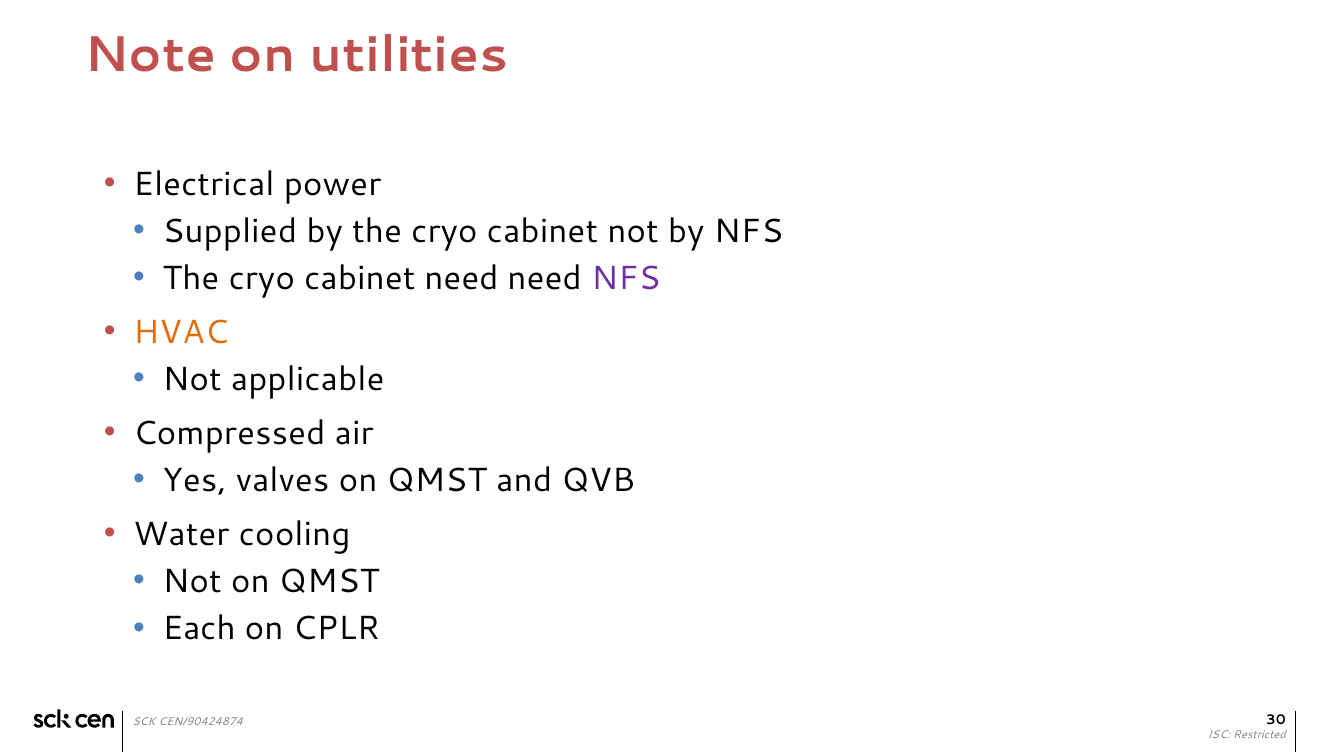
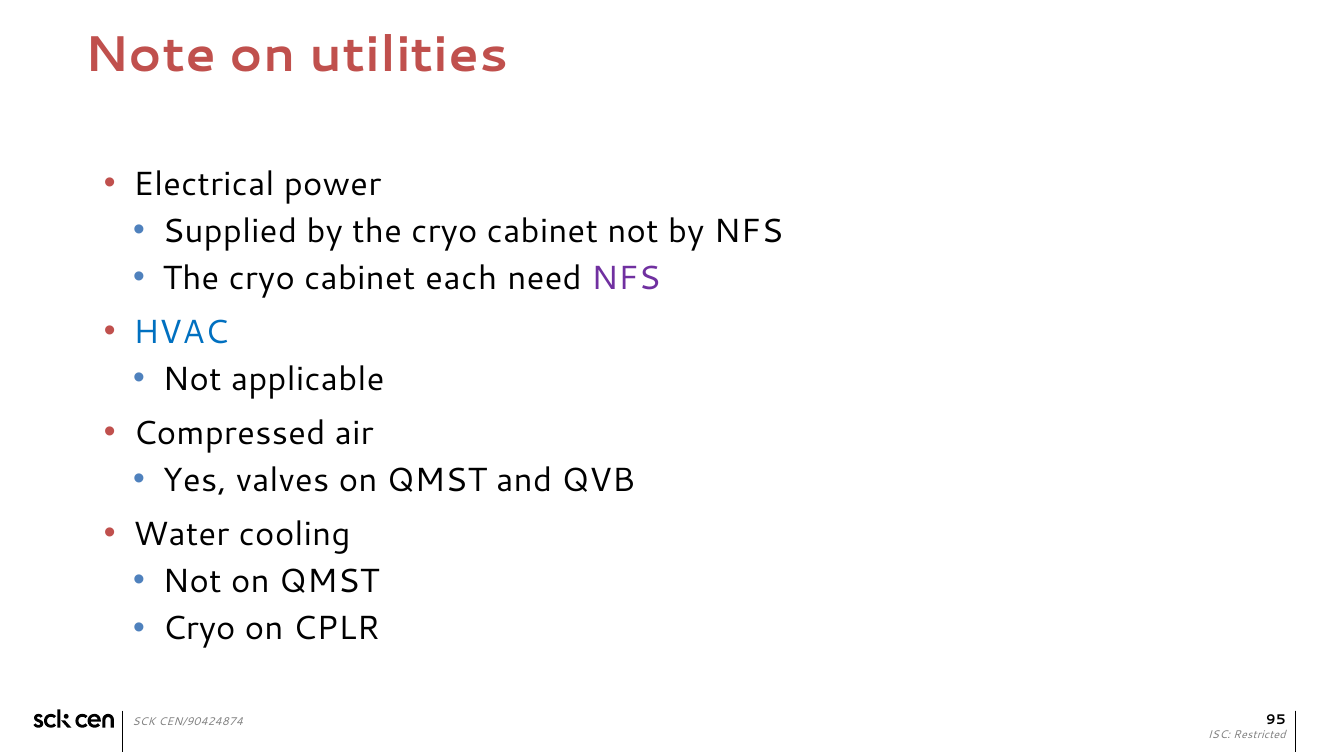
cabinet need: need -> each (461, 279)
HVAC colour: orange -> blue (181, 333)
Each: Each -> Cryo (199, 629)
30: 30 -> 95 (1276, 720)
